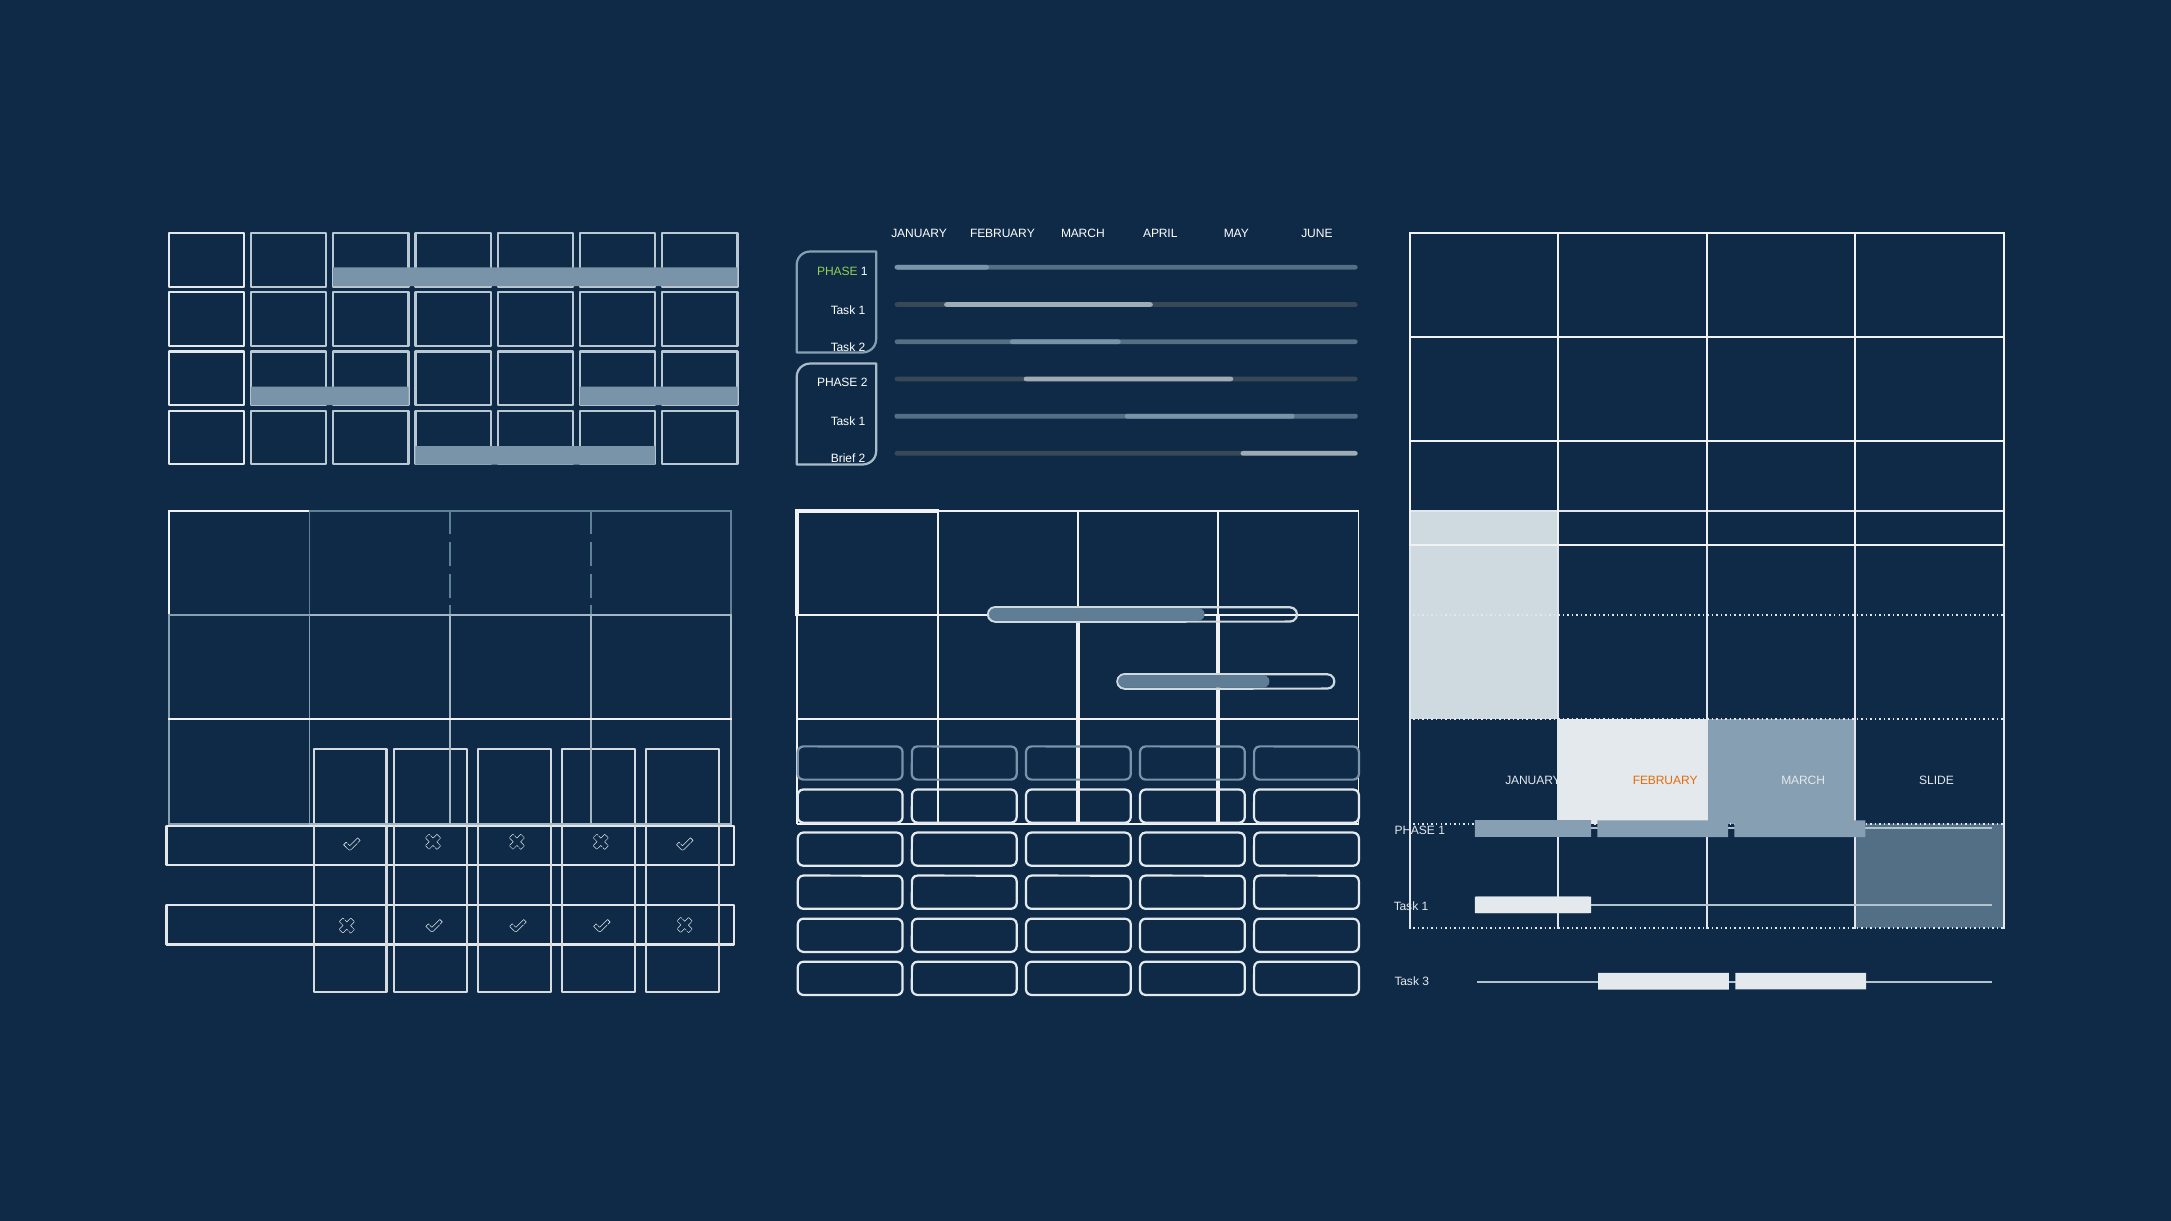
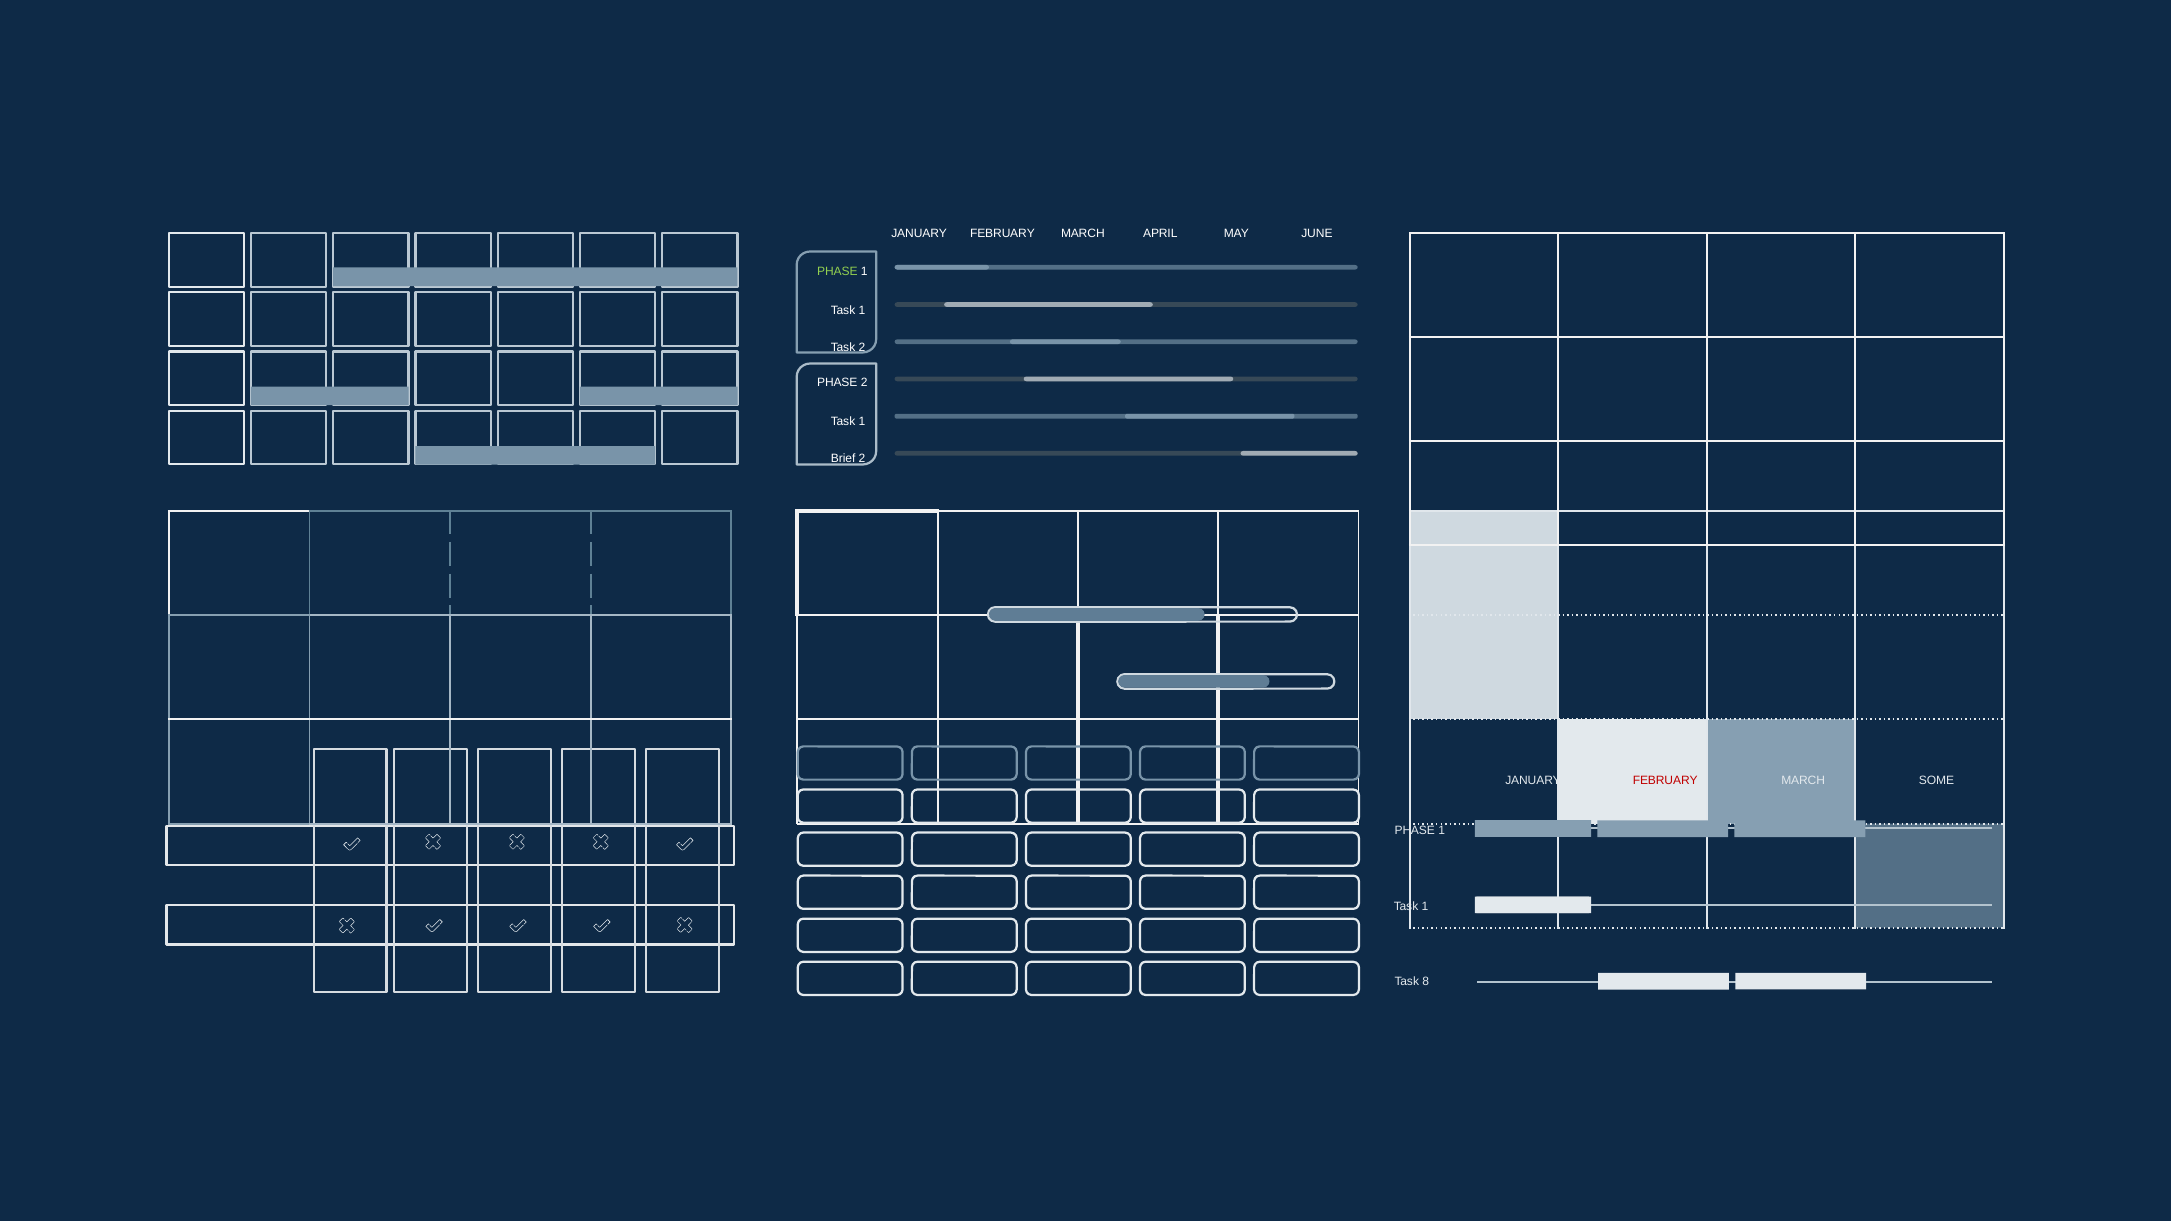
FEBRUARY colour: orange -> red (1665, 781)
SLIDE: SLIDE -> SOME (1937, 781)
3: 3 -> 8 (1426, 982)
